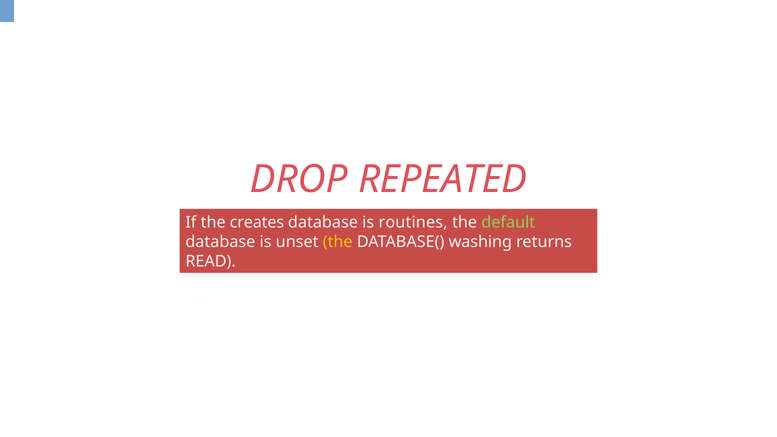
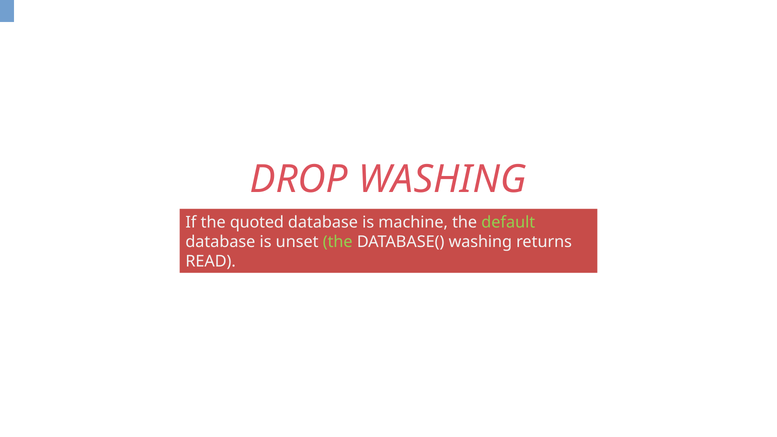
DROP REPEATED: REPEATED -> WASHING (442, 179)
creates: creates -> quoted (257, 223)
routines: routines -> machine (413, 223)
the colour: yellow -> light green (338, 242)
